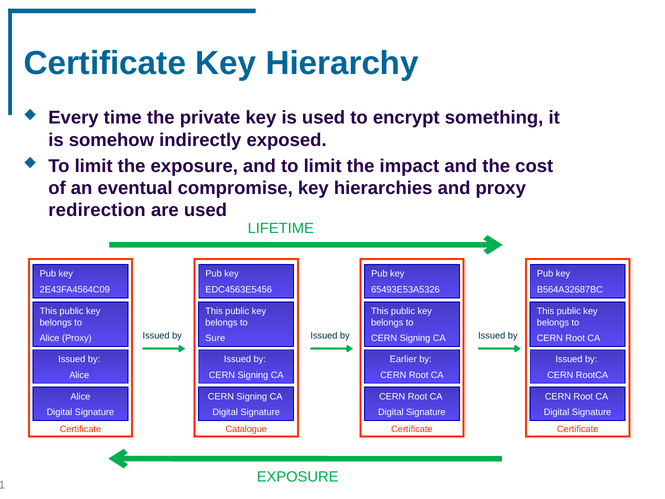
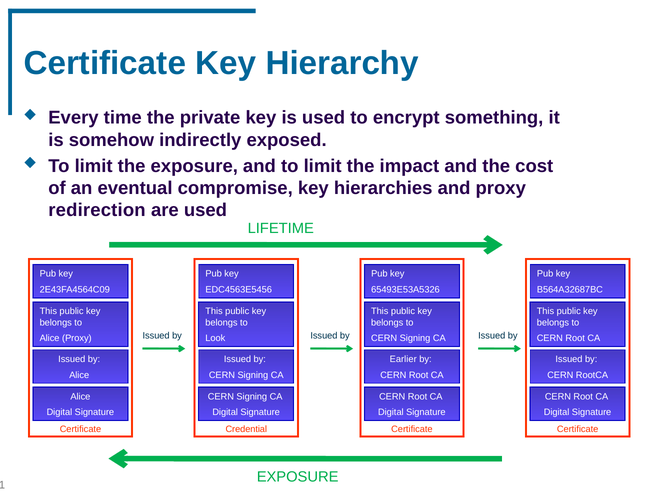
Sure: Sure -> Look (215, 338)
Catalogue: Catalogue -> Credential (246, 429)
